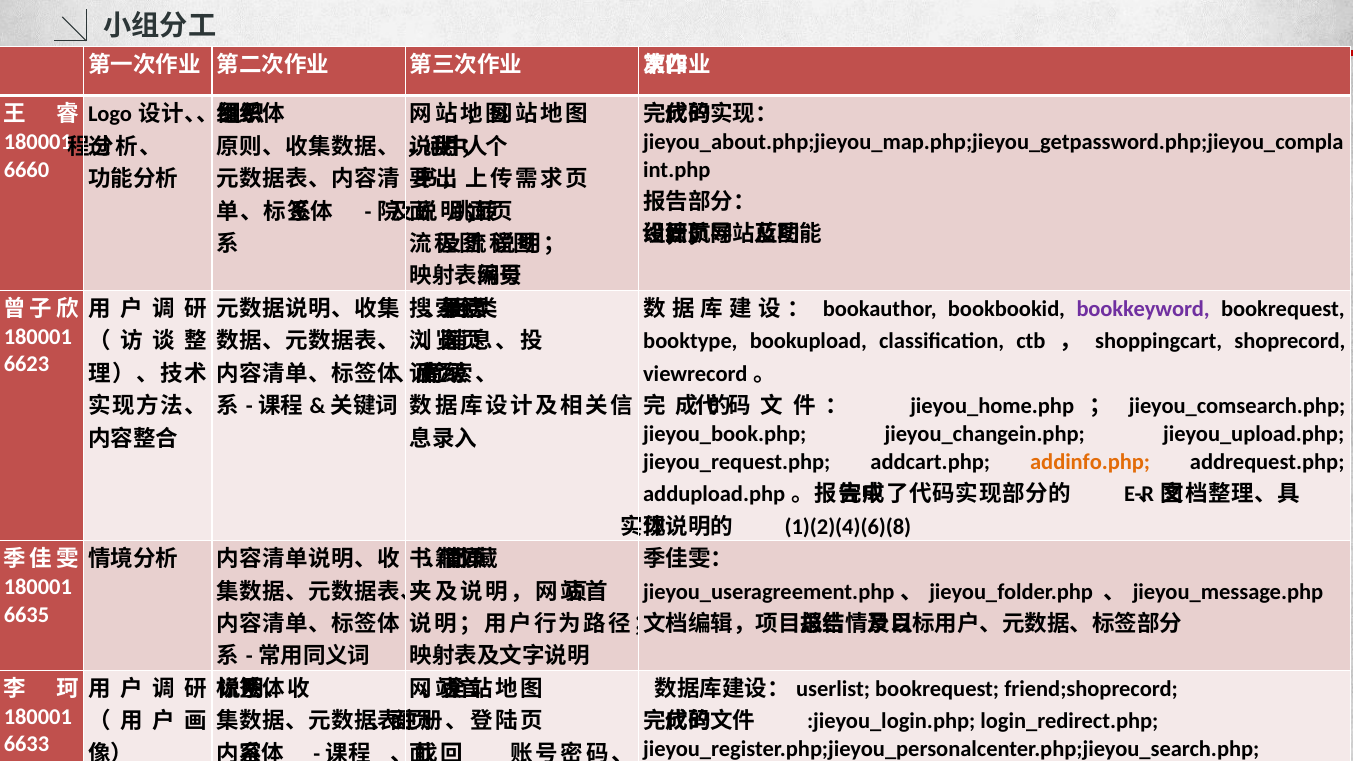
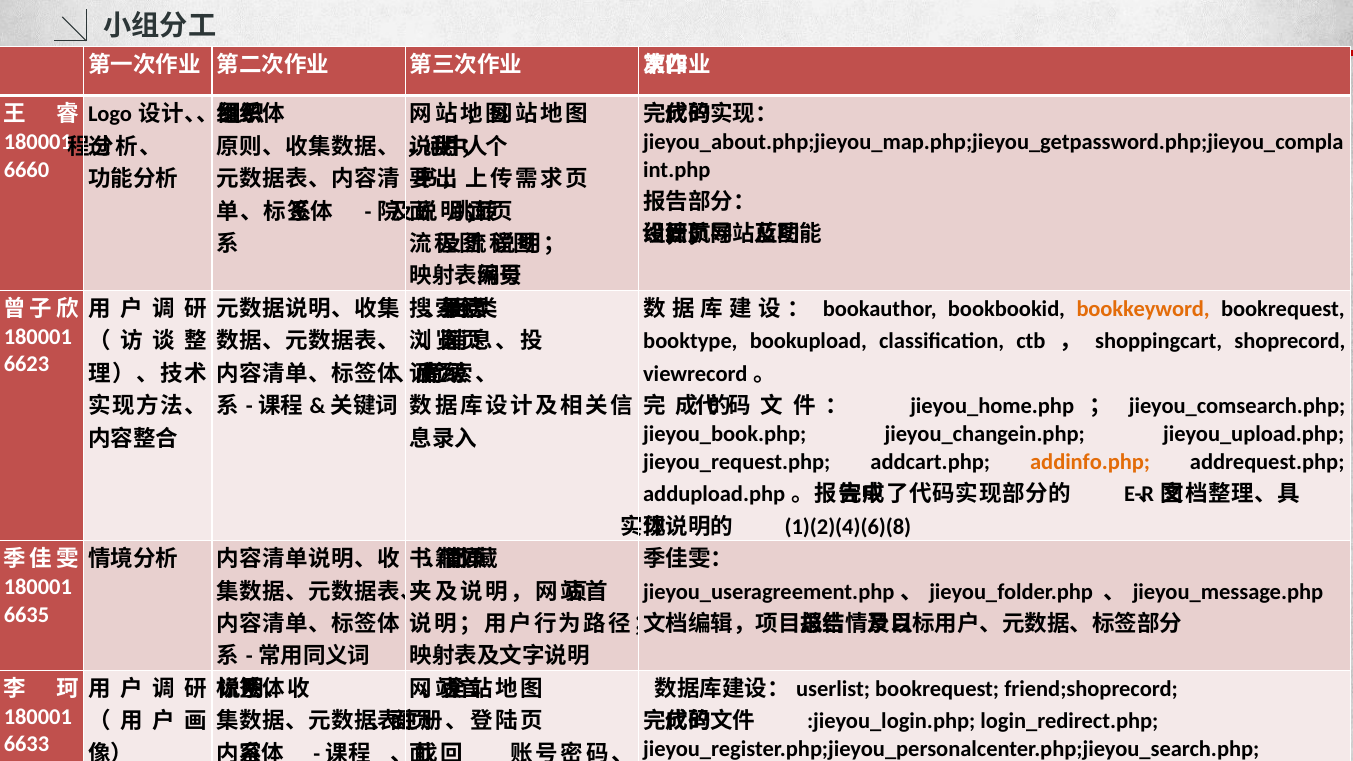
bookkeyword colour: purple -> orange (1143, 309)
